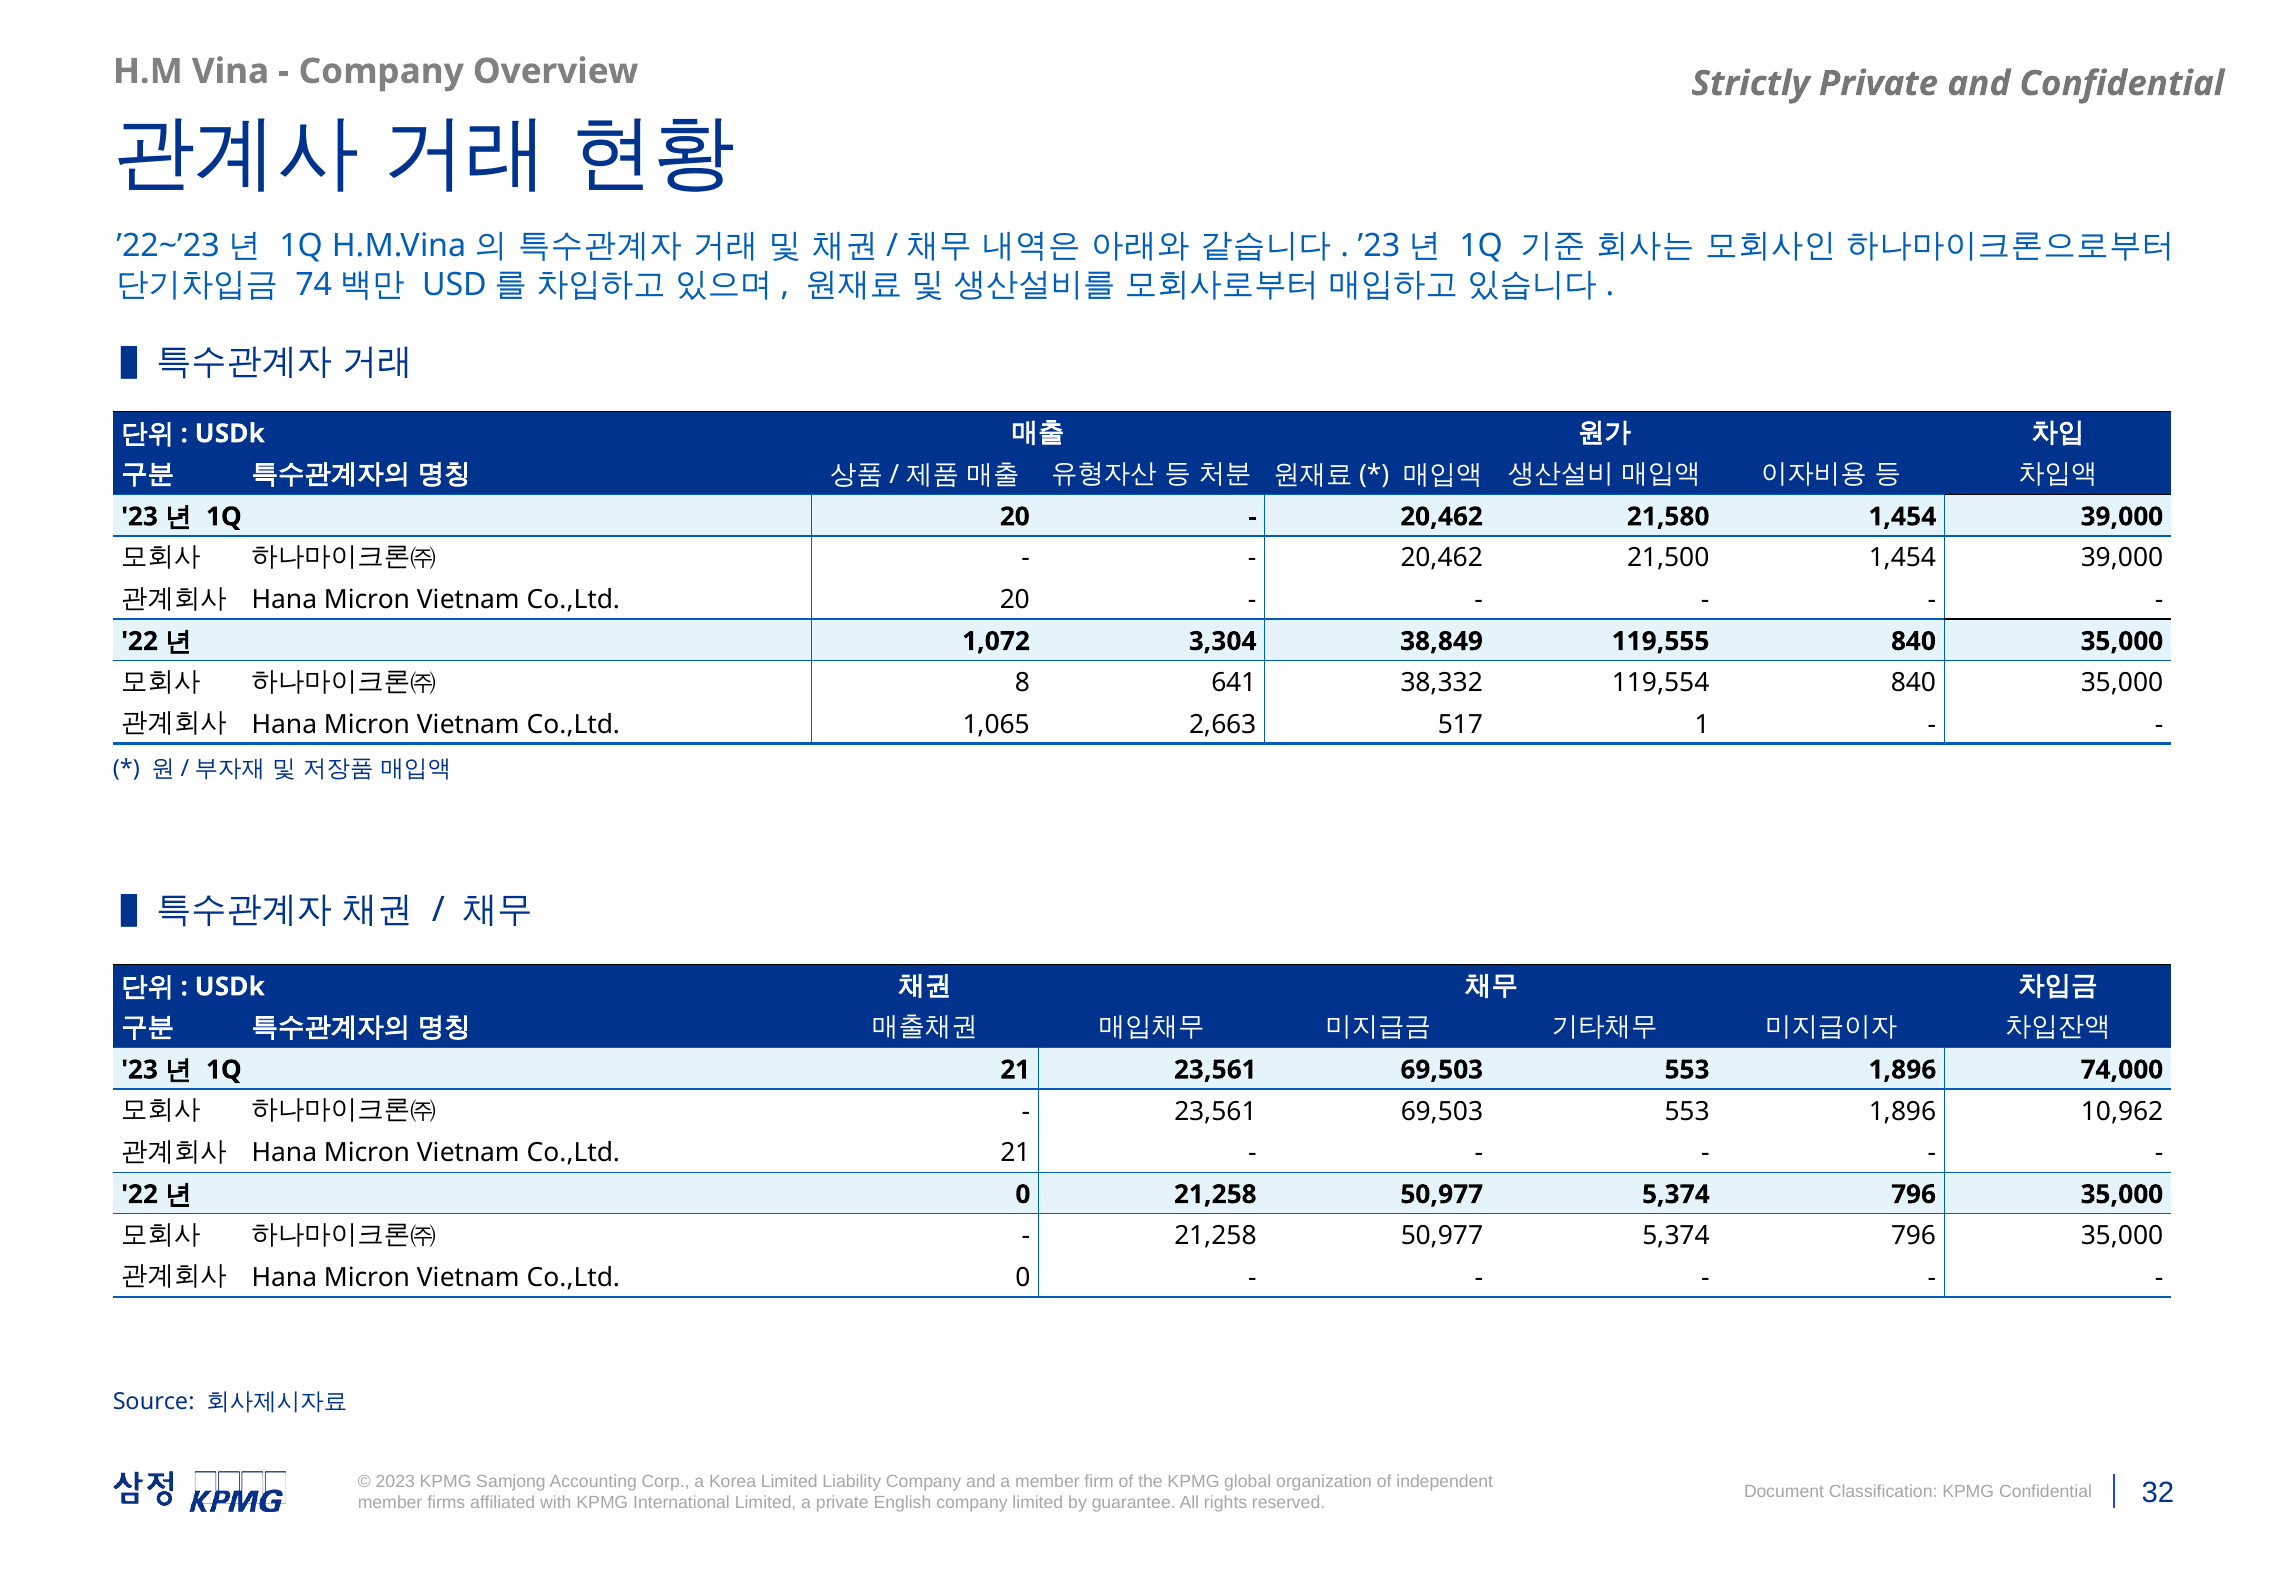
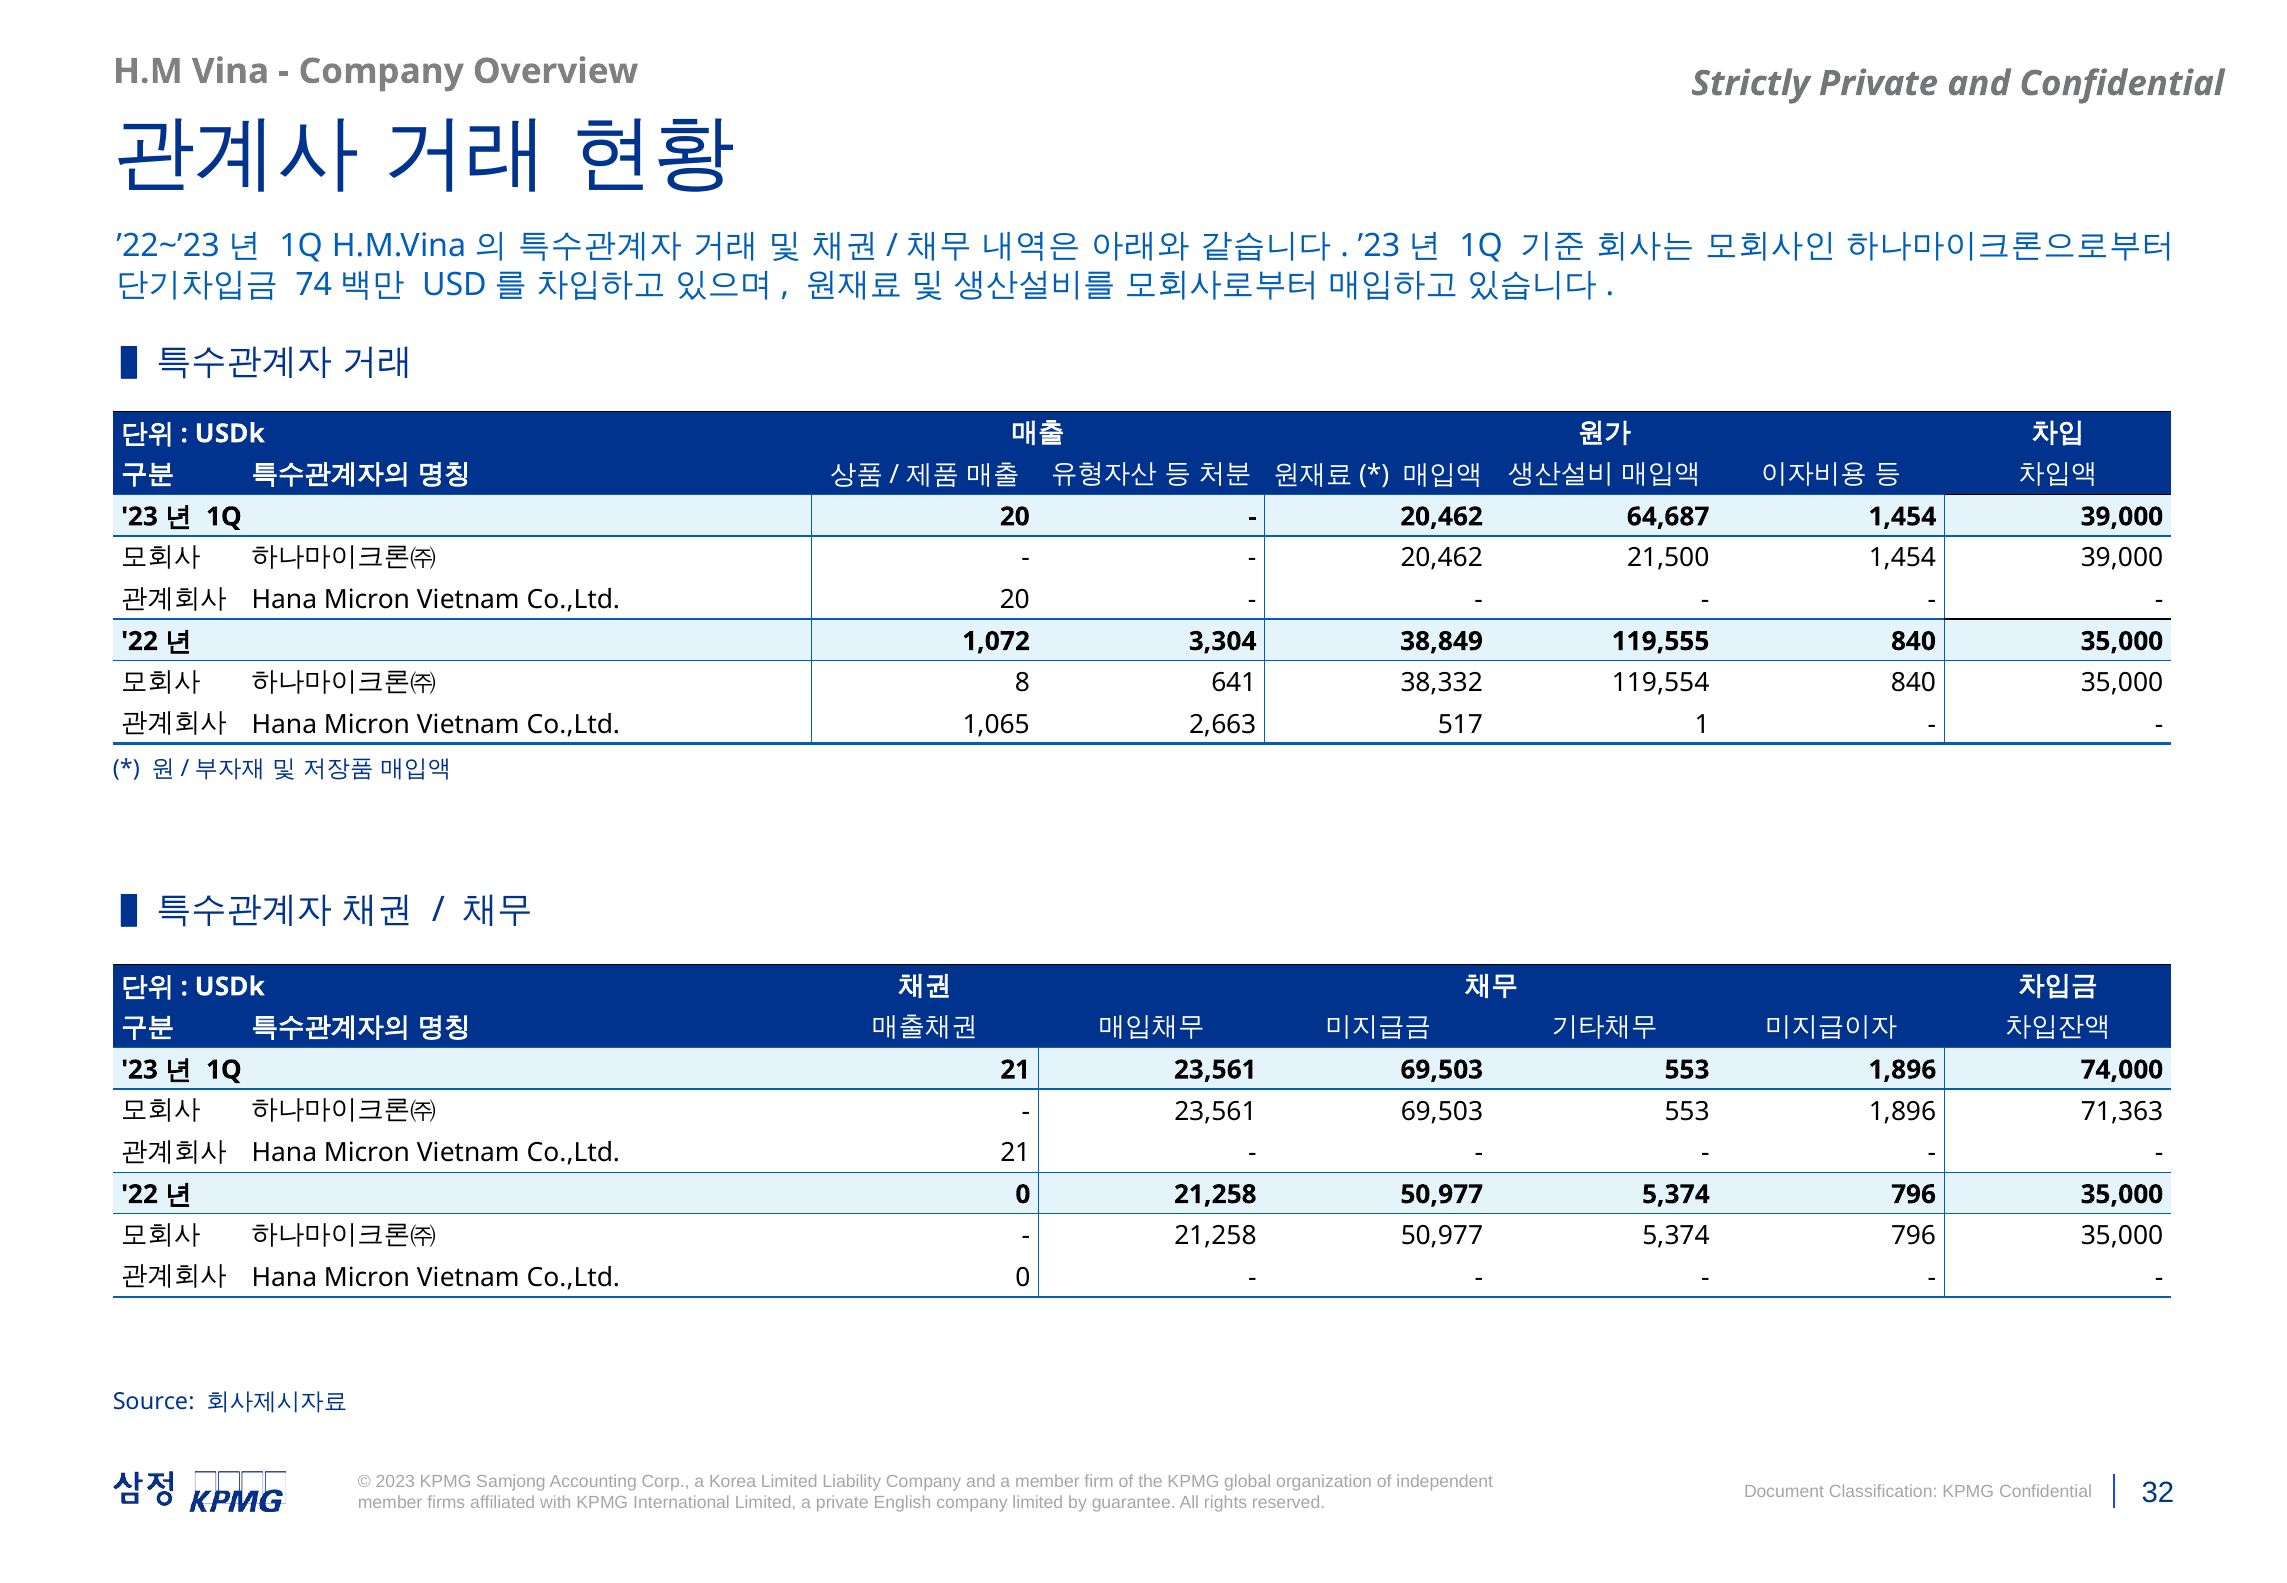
21,580: 21,580 -> 64,687 (1668, 517)
10,962: 10,962 -> 71,363 (2122, 1112)
